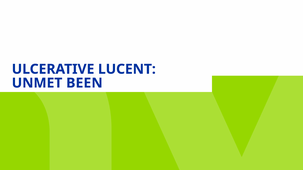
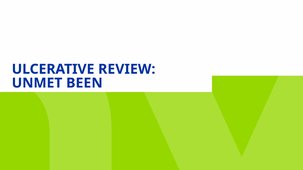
LUCENT: LUCENT -> REVIEW (127, 69)
